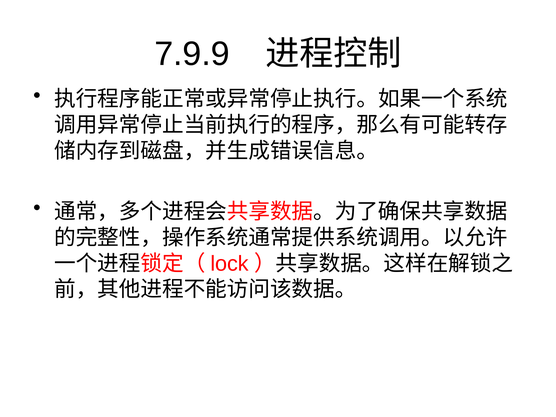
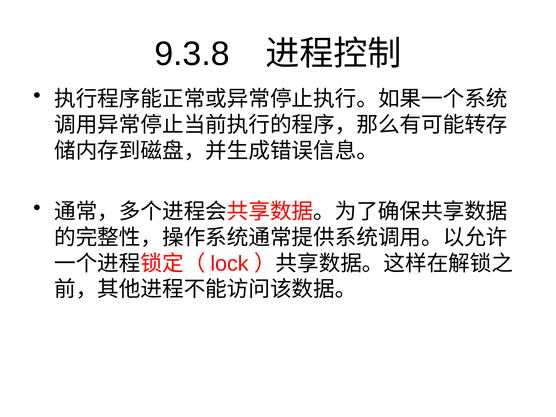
7.9.9: 7.9.9 -> 9.3.8 (192, 54)
